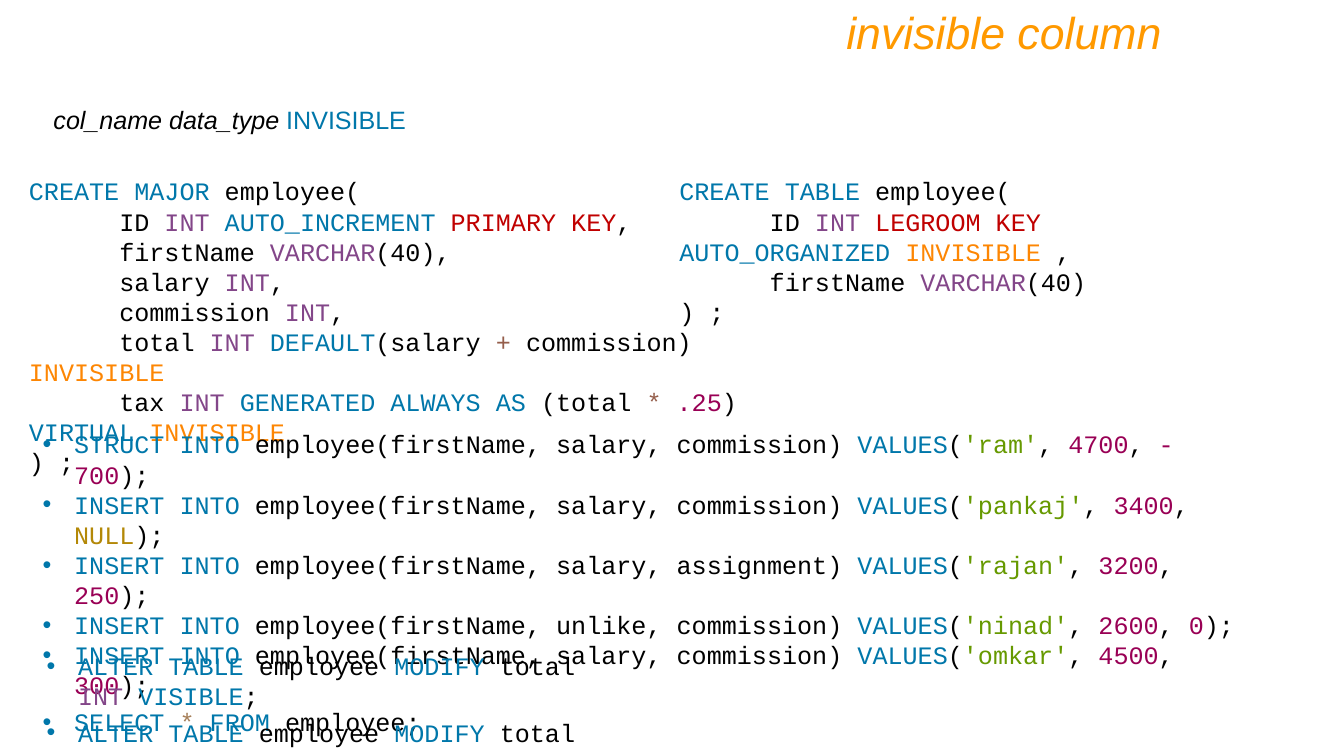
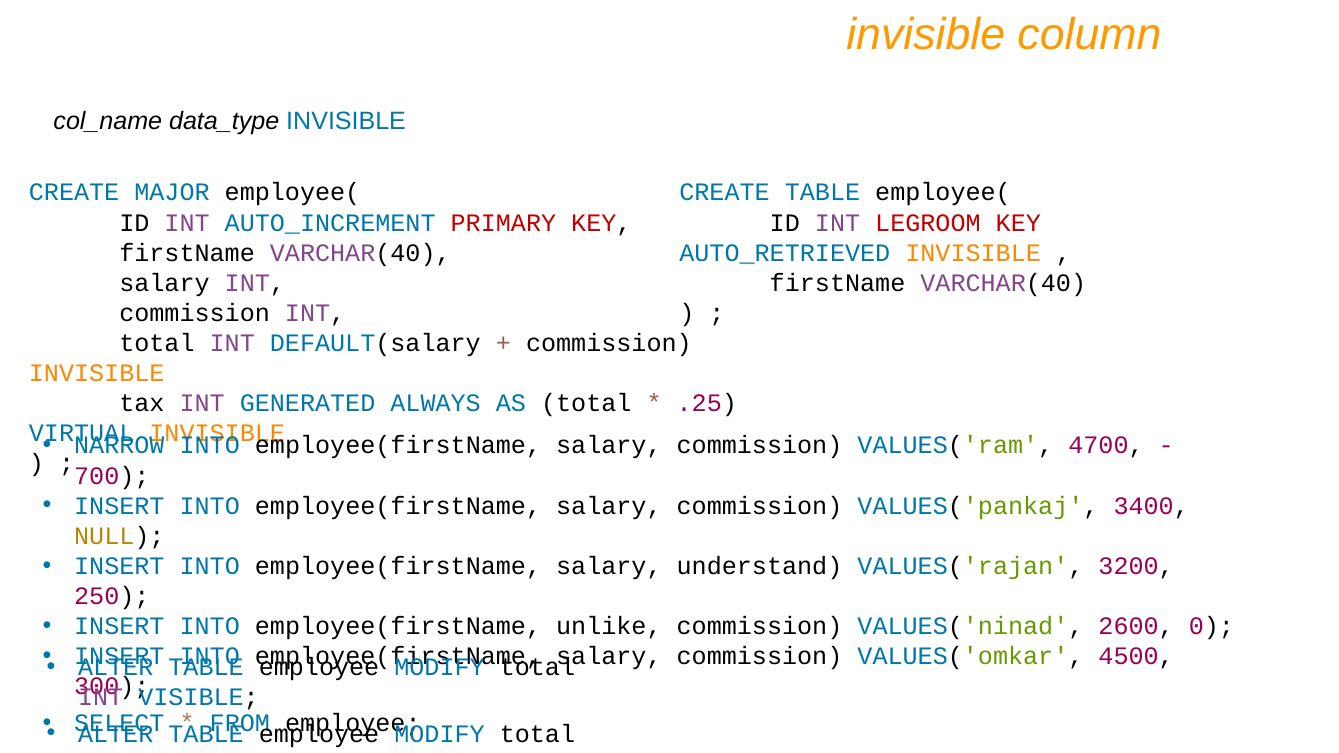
AUTO_ORGANIZED: AUTO_ORGANIZED -> AUTO_RETRIEVED (785, 253)
STRUCT: STRUCT -> NARROW (119, 446)
assignment: assignment -> understand (760, 566)
